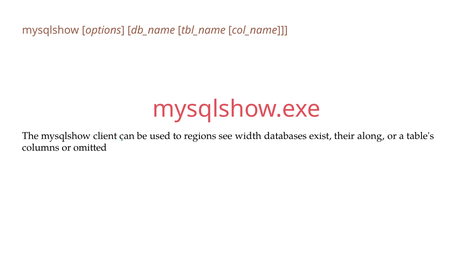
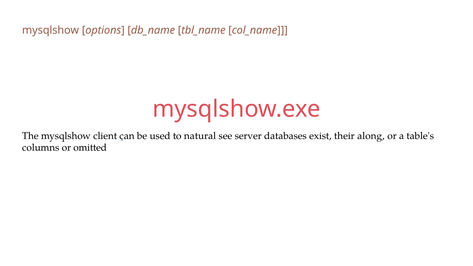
regions: regions -> natural (200, 136)
width: width -> server (248, 136)
